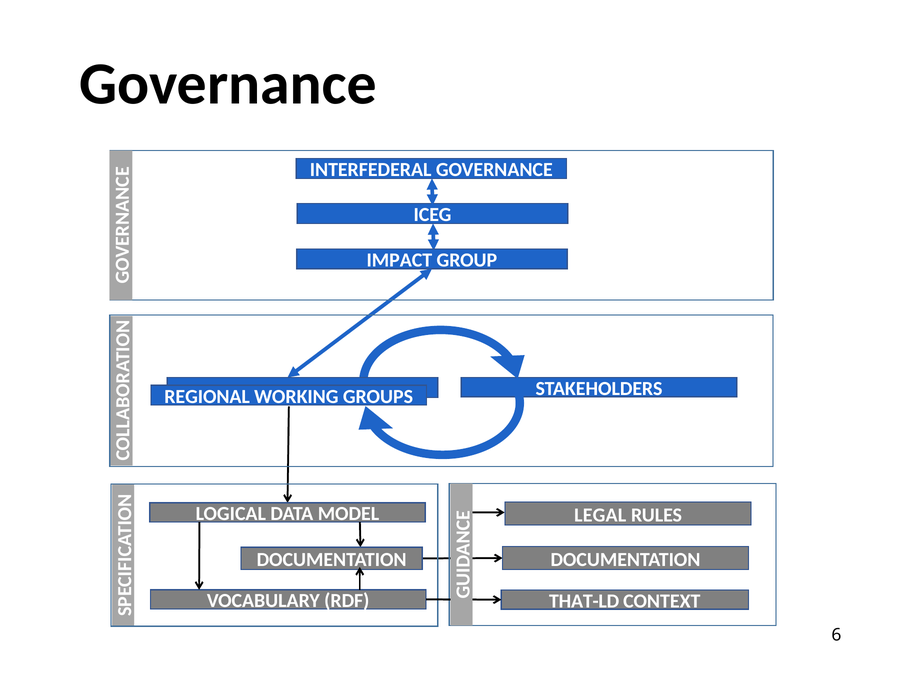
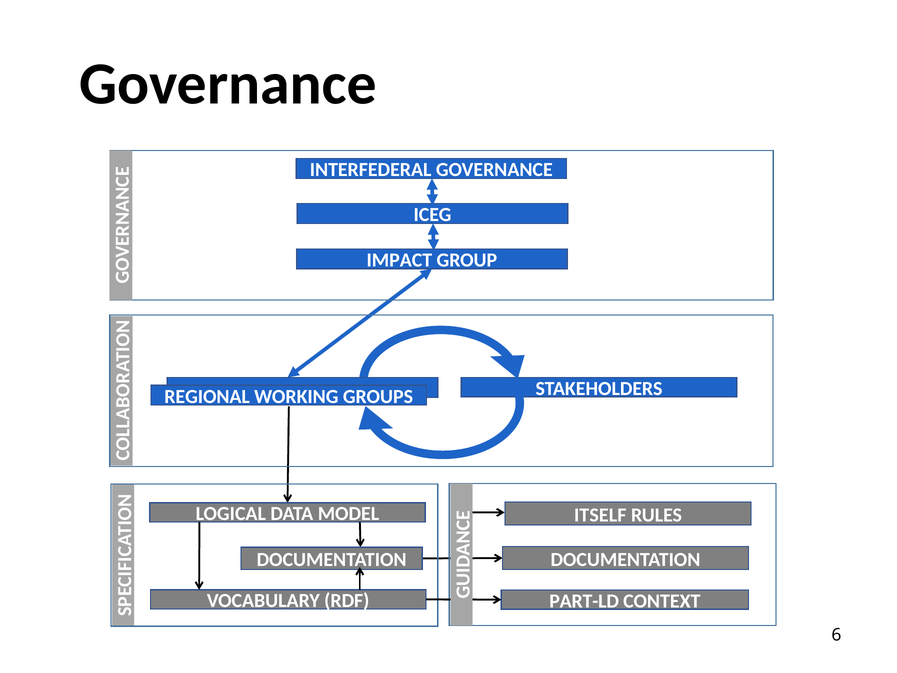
LEGAL: LEGAL -> ITSELF (600, 515)
THAT-LD: THAT-LD -> PART-LD (584, 601)
